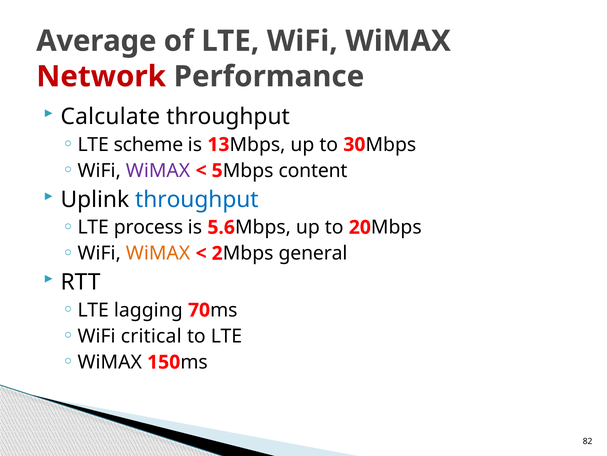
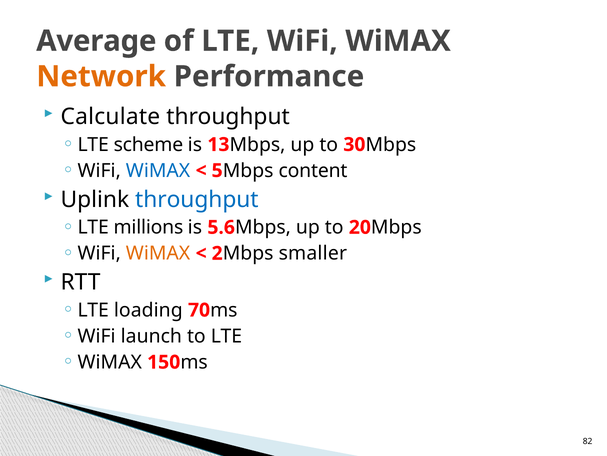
Network colour: red -> orange (101, 76)
WiMAX colour: purple -> blue (158, 170)
process: process -> millions (148, 227)
general: general -> smaller (313, 253)
lagging: lagging -> loading (148, 310)
critical: critical -> launch (151, 336)
